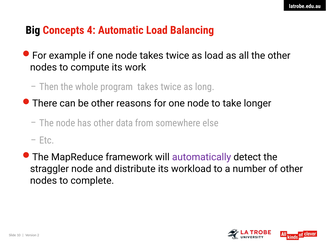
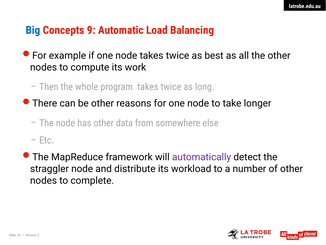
Big colour: black -> blue (33, 30)
4: 4 -> 9 (91, 30)
as load: load -> best (214, 55)
